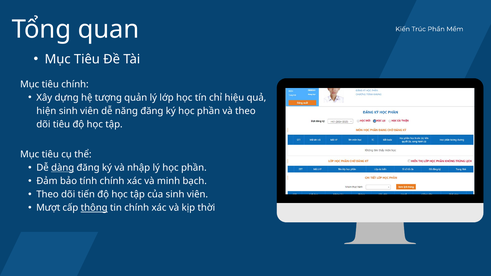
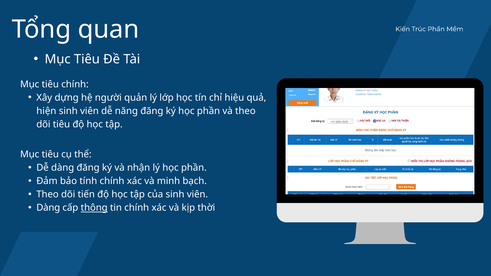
tượng: tượng -> người (108, 98)
dàng underline: present -> none (63, 168)
nhập: nhập -> nhận (139, 168)
Mượt: Mượt -> Dàng (48, 208)
